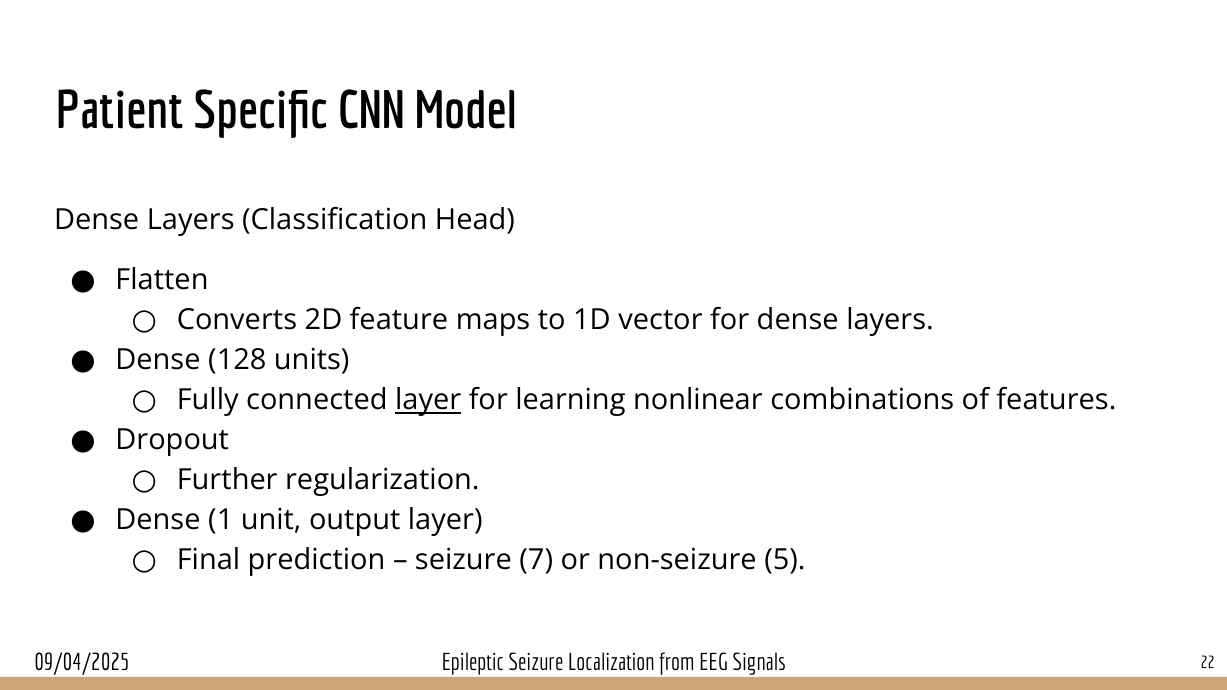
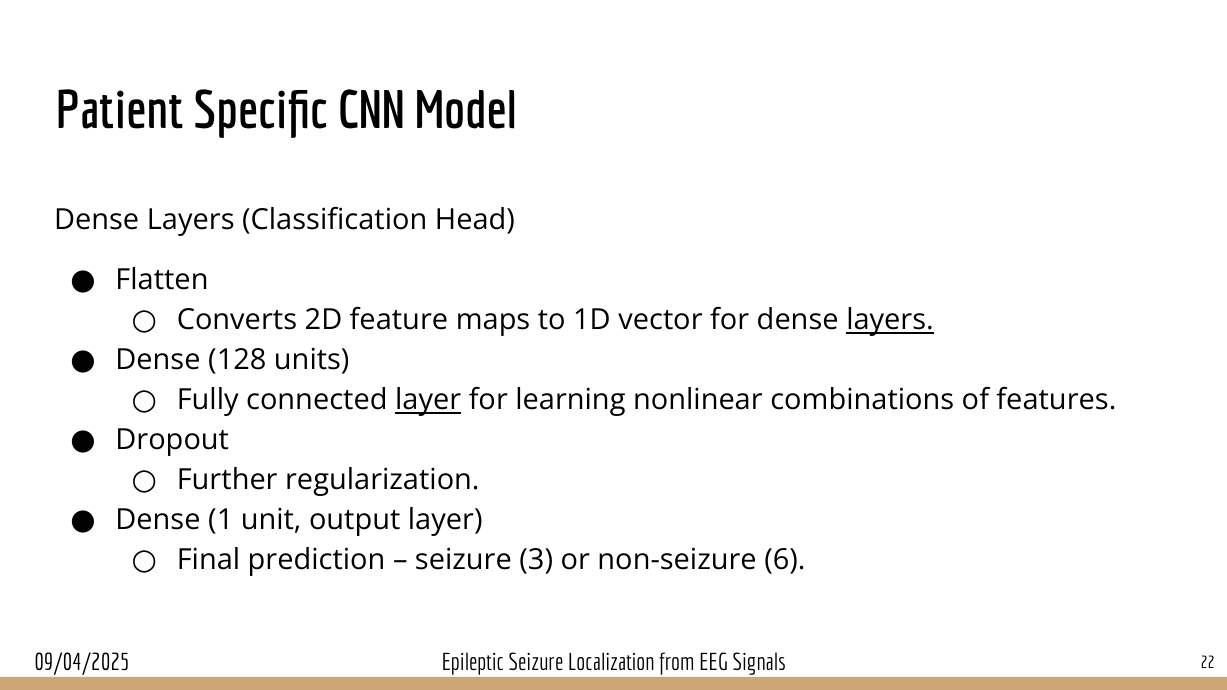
layers underline: none -> present (890, 320)
7: 7 -> 3 (536, 561)
5: 5 -> 6 (785, 561)
